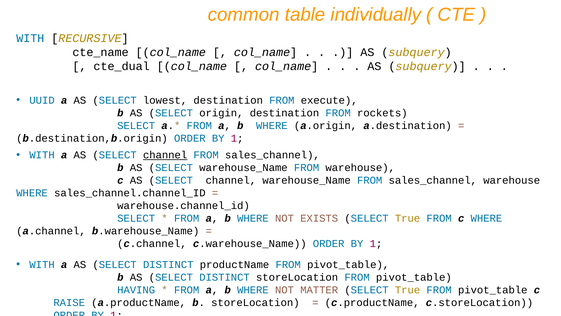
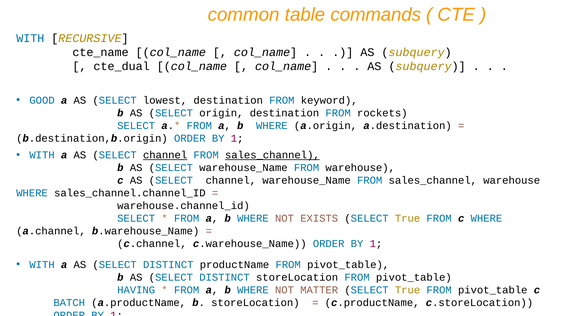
individually: individually -> commands (376, 15)
UUID: UUID -> GOOD (42, 100)
execute: execute -> keyword (329, 100)
sales_channel underline: none -> present (272, 155)
RAISE: RAISE -> BATCH (69, 302)
